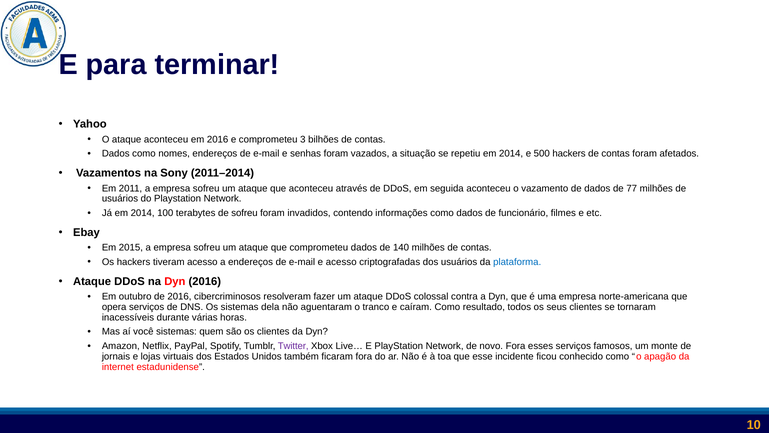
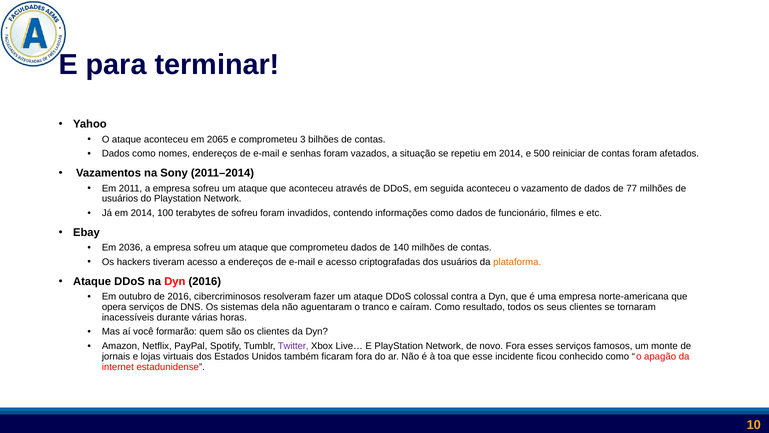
em 2016: 2016 -> 2065 (218, 139)
500 hackers: hackers -> reiniciar (569, 154)
2015: 2015 -> 2036 (131, 247)
plataforma colour: blue -> orange (517, 262)
você sistemas: sistemas -> formarão (176, 331)
